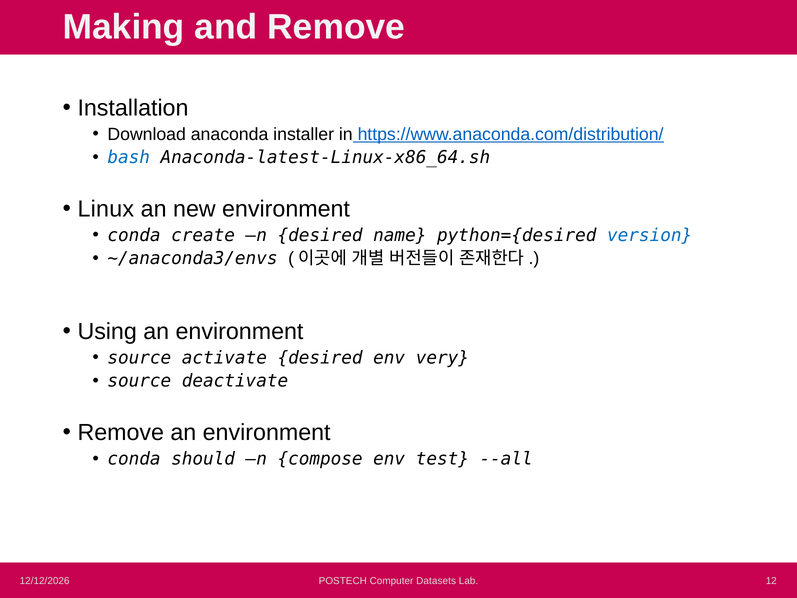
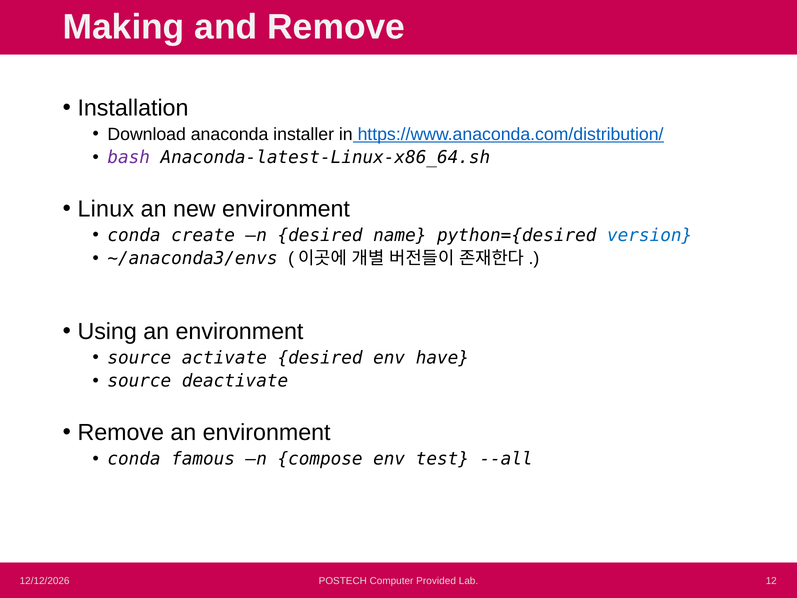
bash colour: blue -> purple (129, 157)
very: very -> have (442, 358)
should: should -> famous (203, 459)
Datasets: Datasets -> Provided (436, 580)
